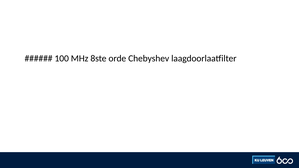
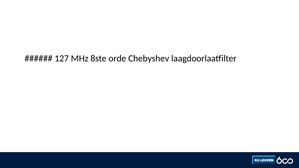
100: 100 -> 127 (62, 58)
